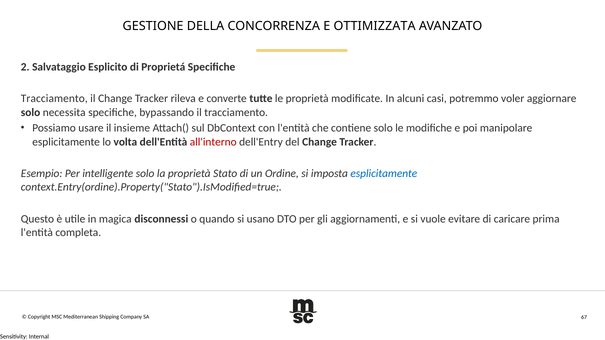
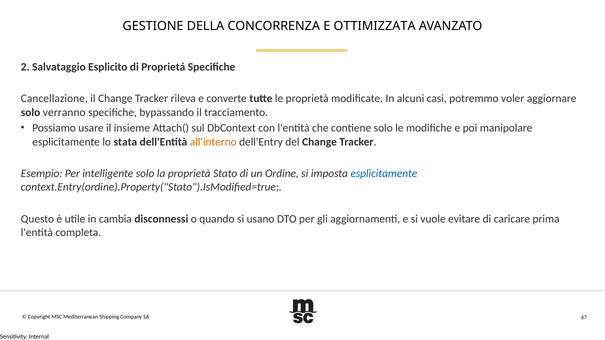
Tracciamento: Tracciamento -> Cancellazione (54, 99)
necessita: necessita -> verranno (64, 112)
volta: volta -> stata (125, 142)
all'interno colour: red -> orange (213, 142)
magica: magica -> cambia (115, 219)
